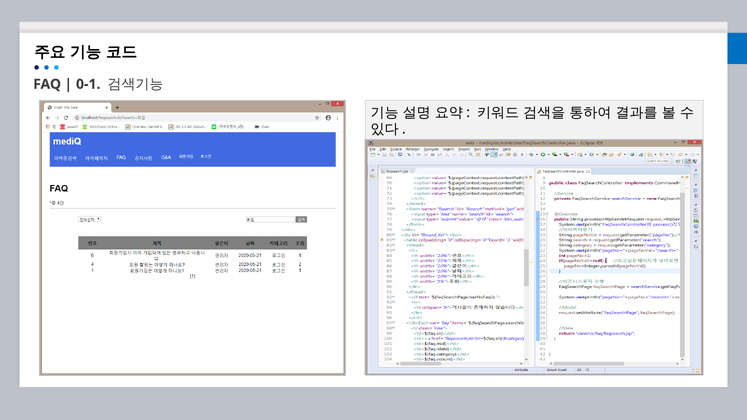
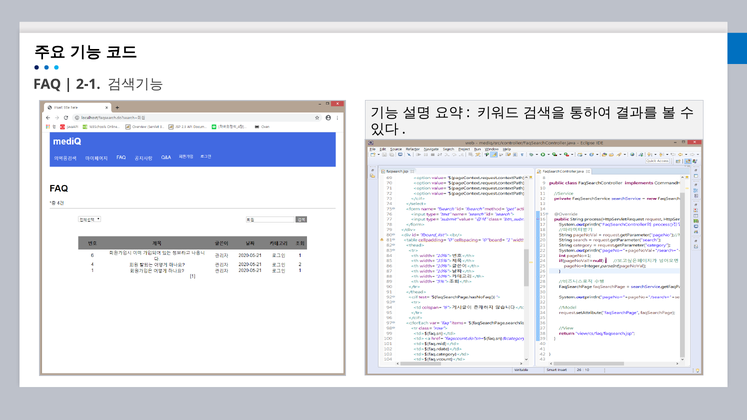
0-1: 0-1 -> 2-1 (88, 84)
